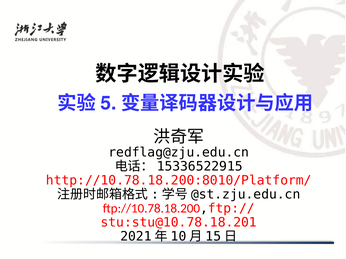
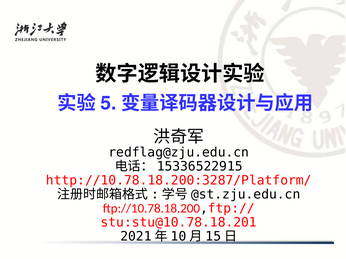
http://10.78.18.200:8010/Platform/: http://10.78.18.200:8010/Platform/ -> http://10.78.18.200:3287/Platform/ (179, 181)
